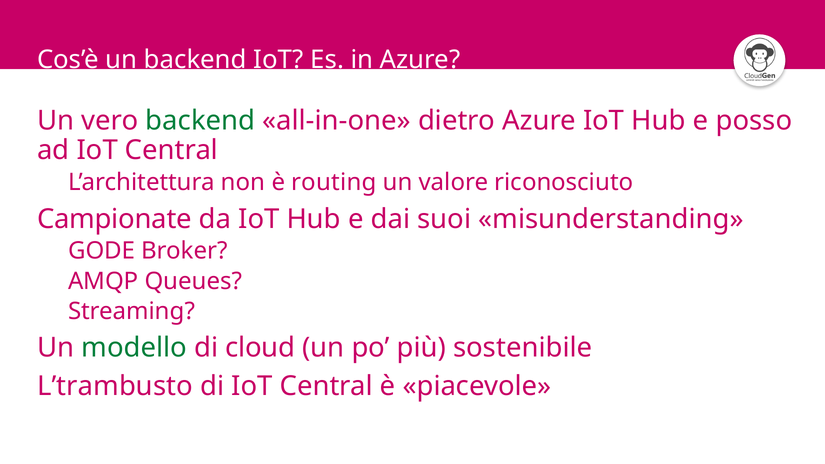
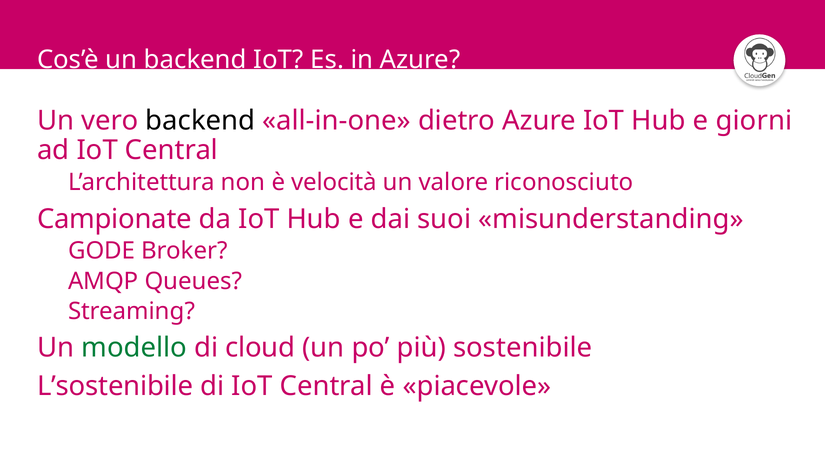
backend colour: green -> black (200, 121)
posso: posso -> giorni (754, 121)
routing: routing -> velocità (334, 183)
L’trambusto: L’trambusto -> L’sostenibile (115, 386)
